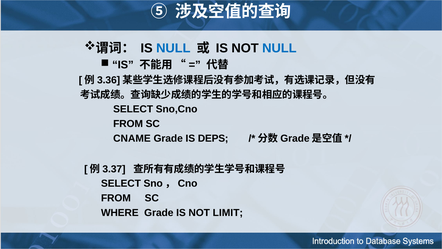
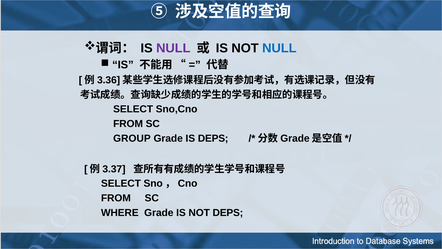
NULL colour: blue -> purple (173, 48)
CNAME: CNAME -> GROUP (132, 138)
NOT LIMIT: LIMIT -> DEPS (228, 213)
